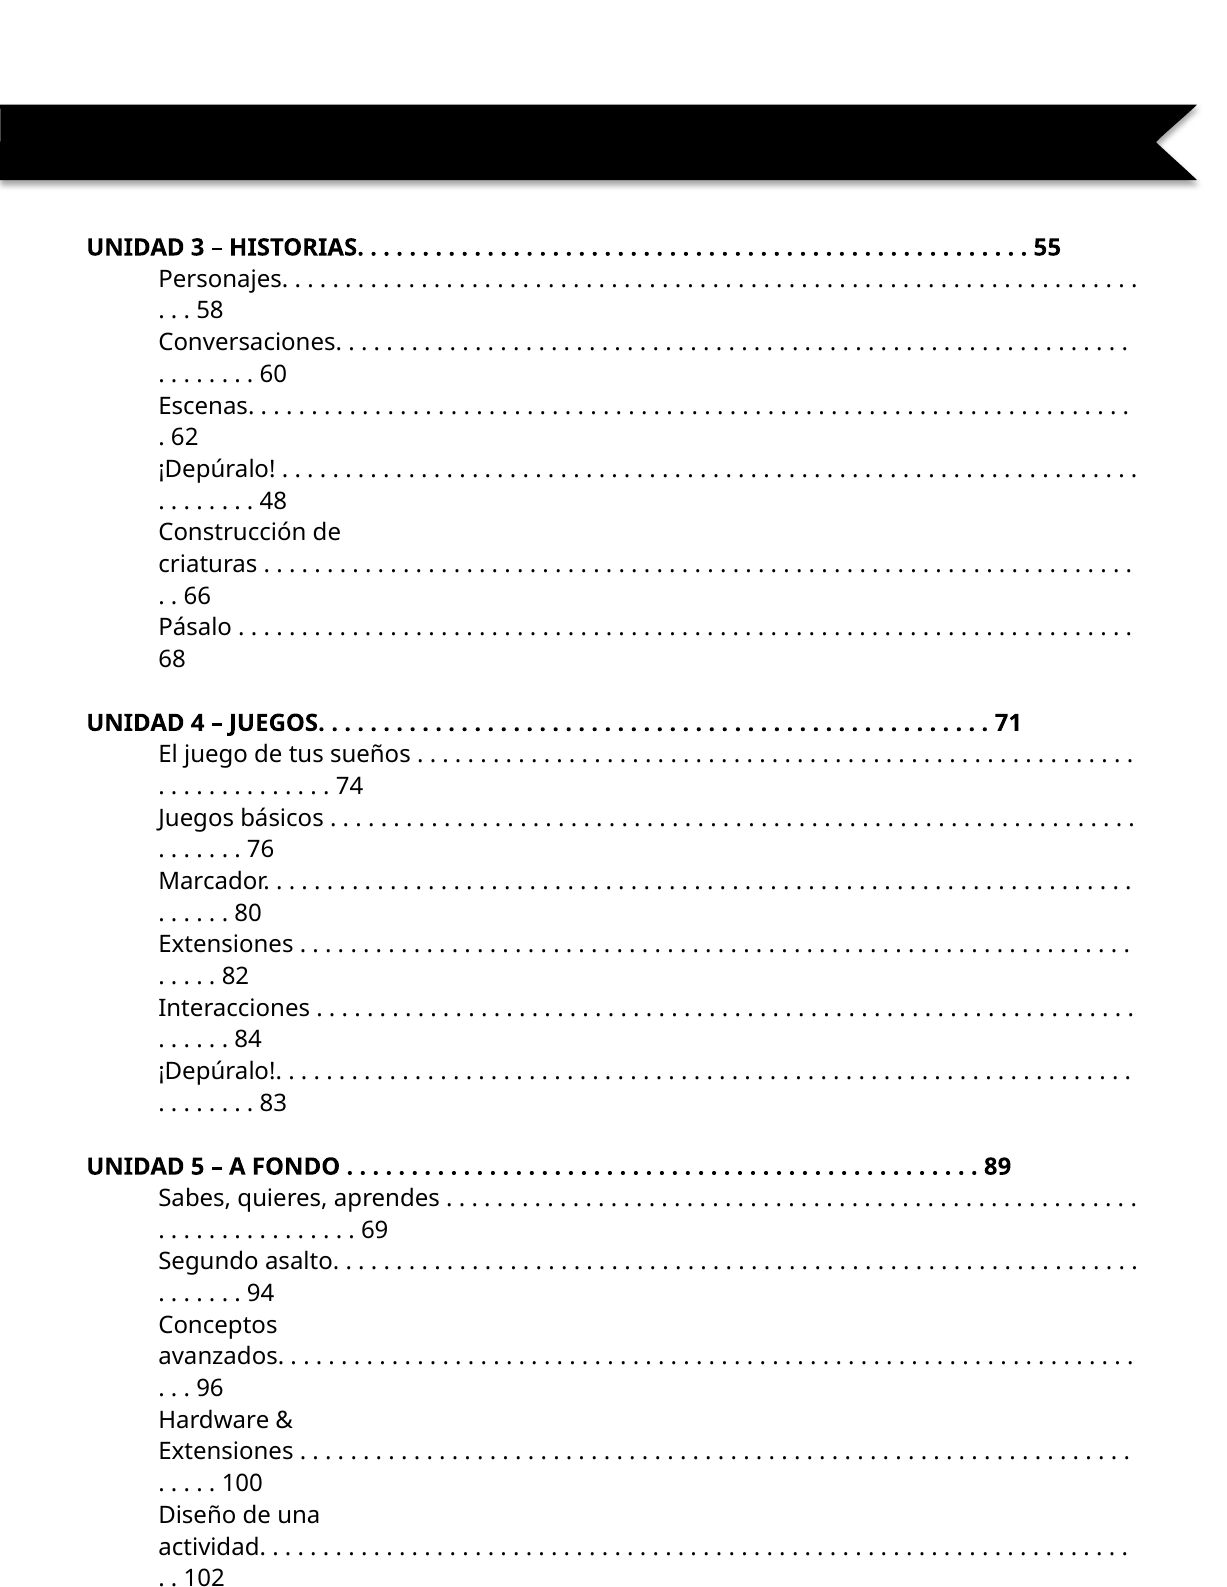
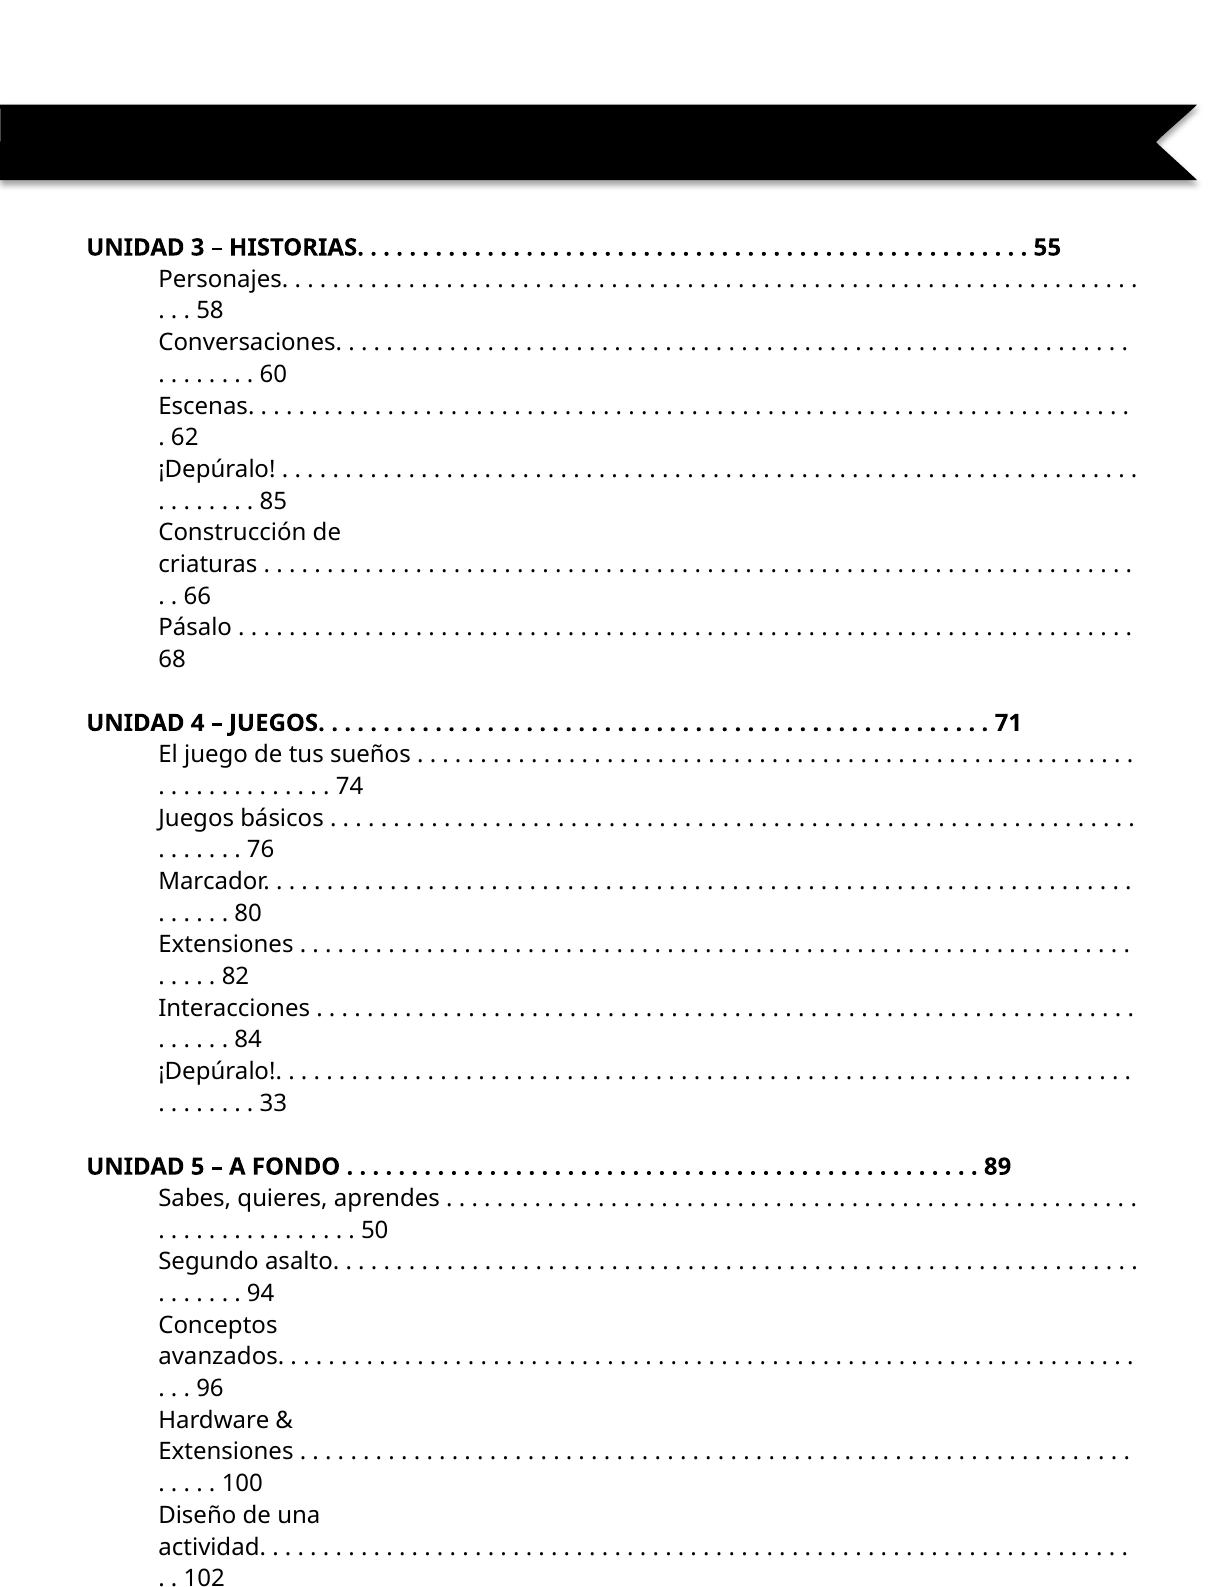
48: 48 -> 85 (273, 501)
83: 83 -> 33 (273, 1104)
69: 69 -> 50 (375, 1231)
